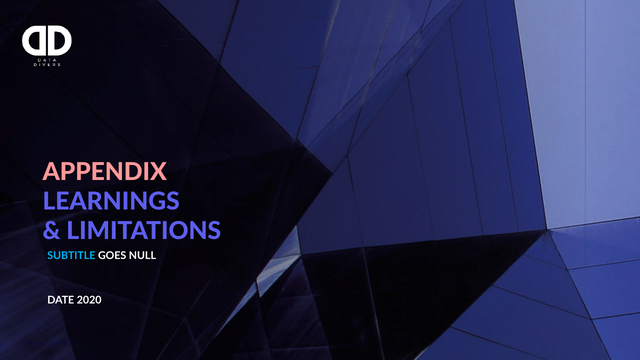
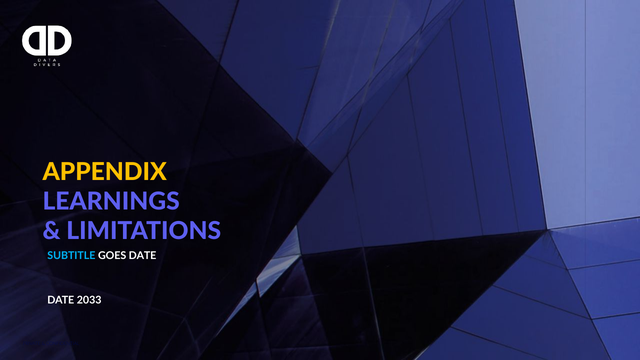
APPENDIX colour: pink -> yellow (105, 172)
GOES NULL: NULL -> DATE (142, 256)
2020: 2020 -> 2033 (89, 300)
